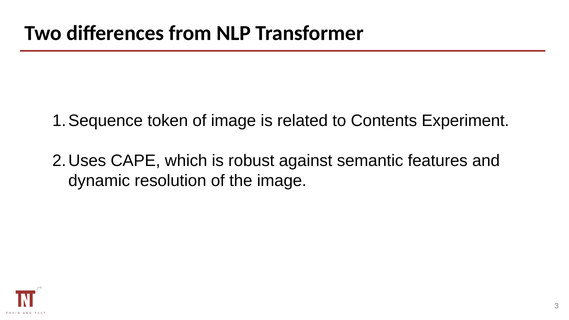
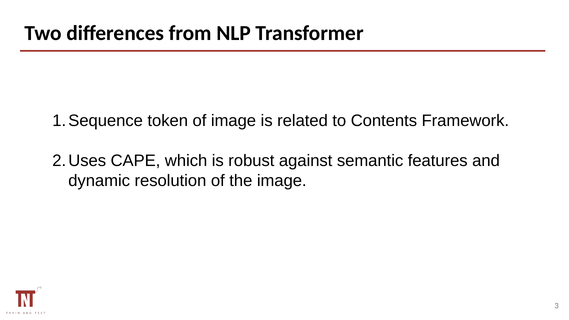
Experiment: Experiment -> Framework (465, 121)
